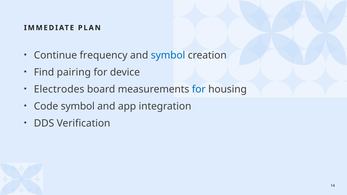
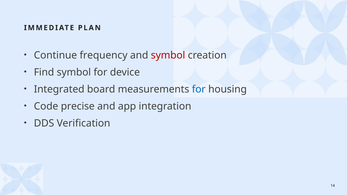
symbol colour: blue -> red (168, 55)
Find pairing: pairing -> symbol (74, 72)
Electrodes: Electrodes -> Integrated (59, 89)
Code symbol: symbol -> precise (78, 106)
